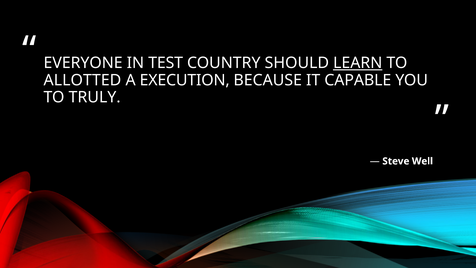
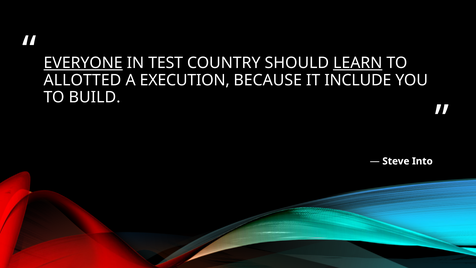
EVERYONE underline: none -> present (83, 63)
CAPABLE: CAPABLE -> INCLUDE (358, 80)
TRULY: TRULY -> BUILD (95, 97)
Well: Well -> Into (422, 161)
